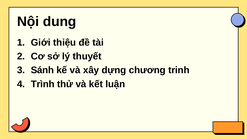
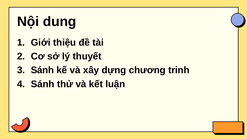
Trình: Trình -> Sánh (43, 84)
